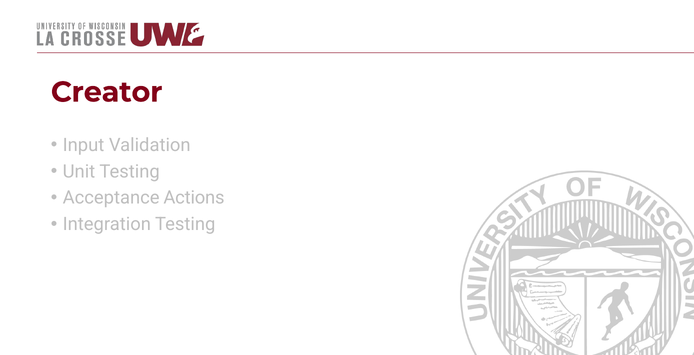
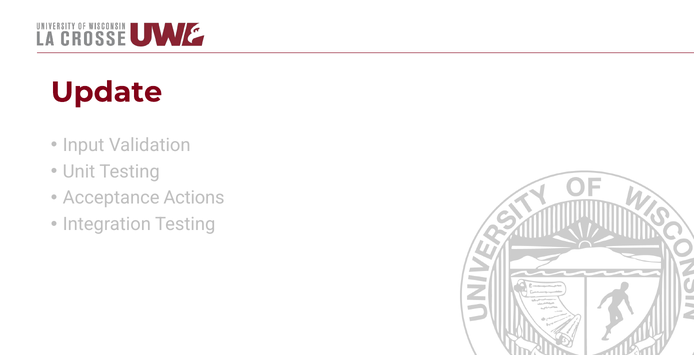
Creator: Creator -> Update (107, 92)
